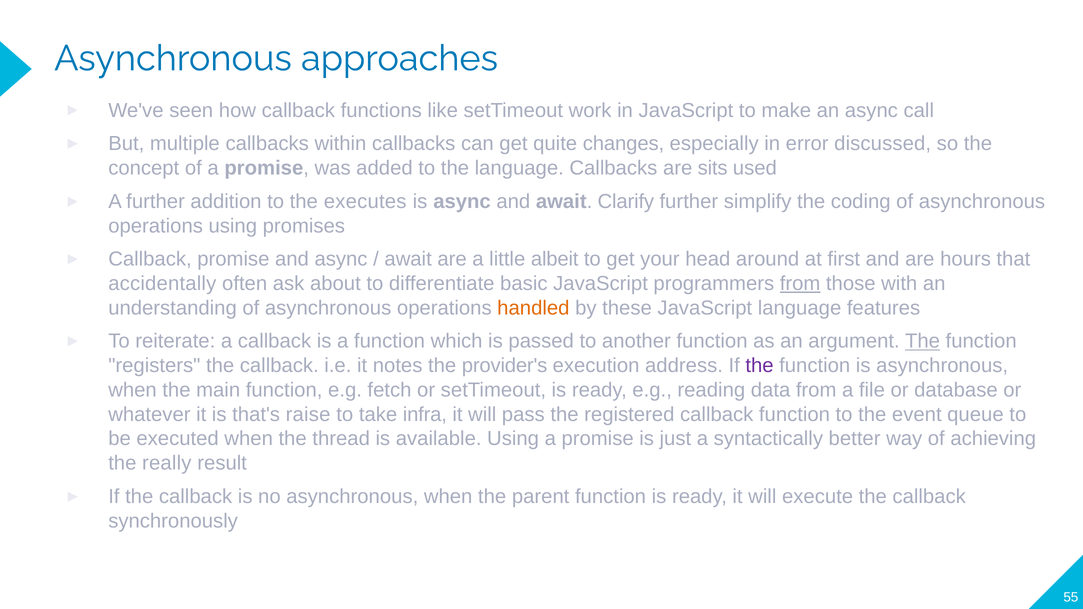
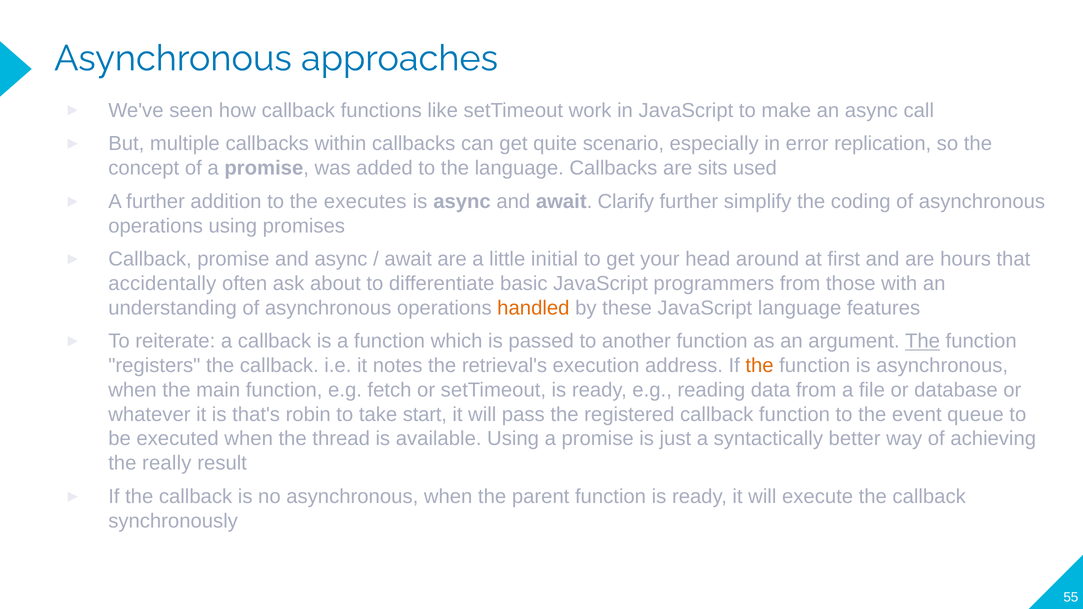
changes: changes -> scenario (623, 144)
discussed: discussed -> replication (883, 144)
albeit: albeit -> initial (554, 259)
from underline: present -> none (800, 284)
provider's: provider's -> retrieval's (505, 366)
the colour: purple -> orange (759, 366)
raise: raise -> robin (308, 414)
infra: infra -> start (425, 414)
